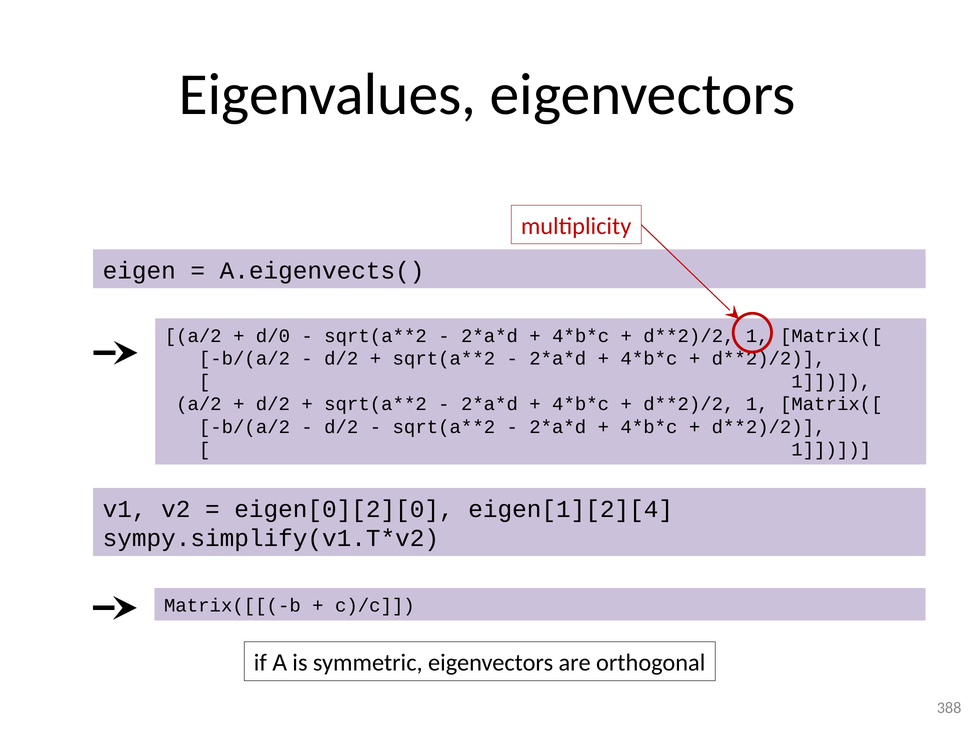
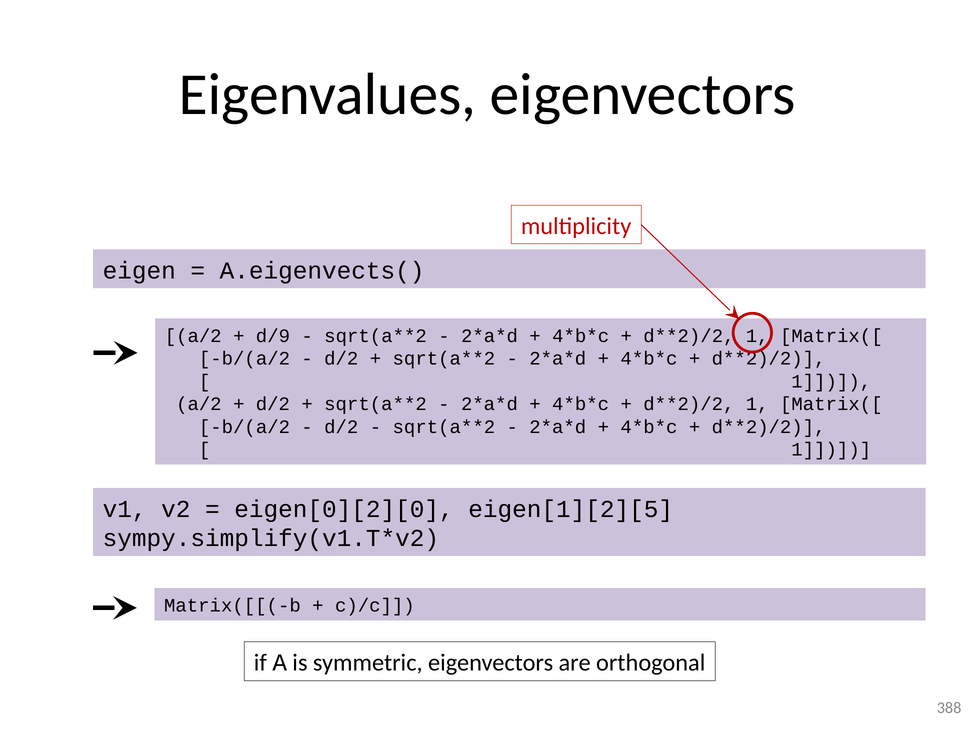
d/0: d/0 -> d/9 (273, 336)
eigen[1][2][4: eigen[1][2][4 -> eigen[1][2][5 (571, 509)
